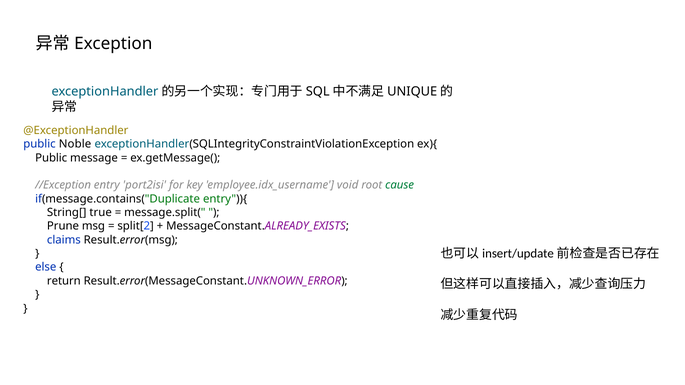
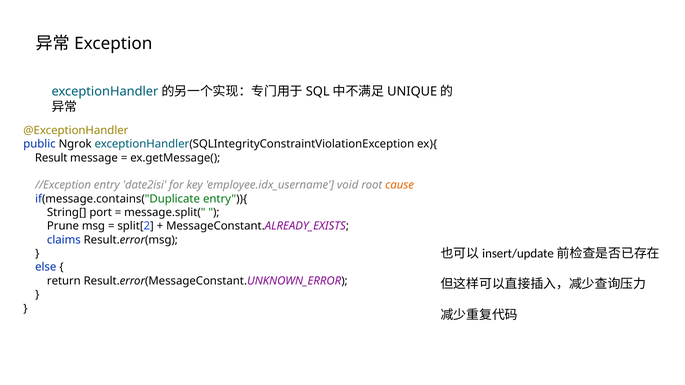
Noble: Noble -> Ngrok (75, 144)
Public: Public -> Result (51, 158)
port2isi: port2isi -> date2isi (144, 185)
cause colour: green -> orange (400, 185)
true: true -> port (101, 213)
